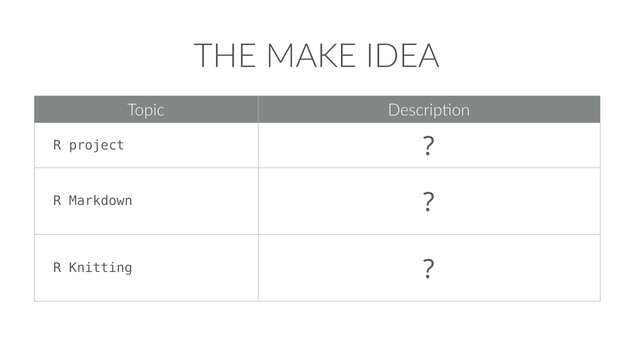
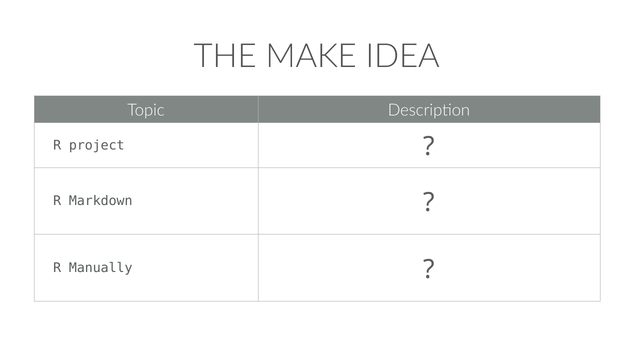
Knitting: Knitting -> Manually (101, 268)
